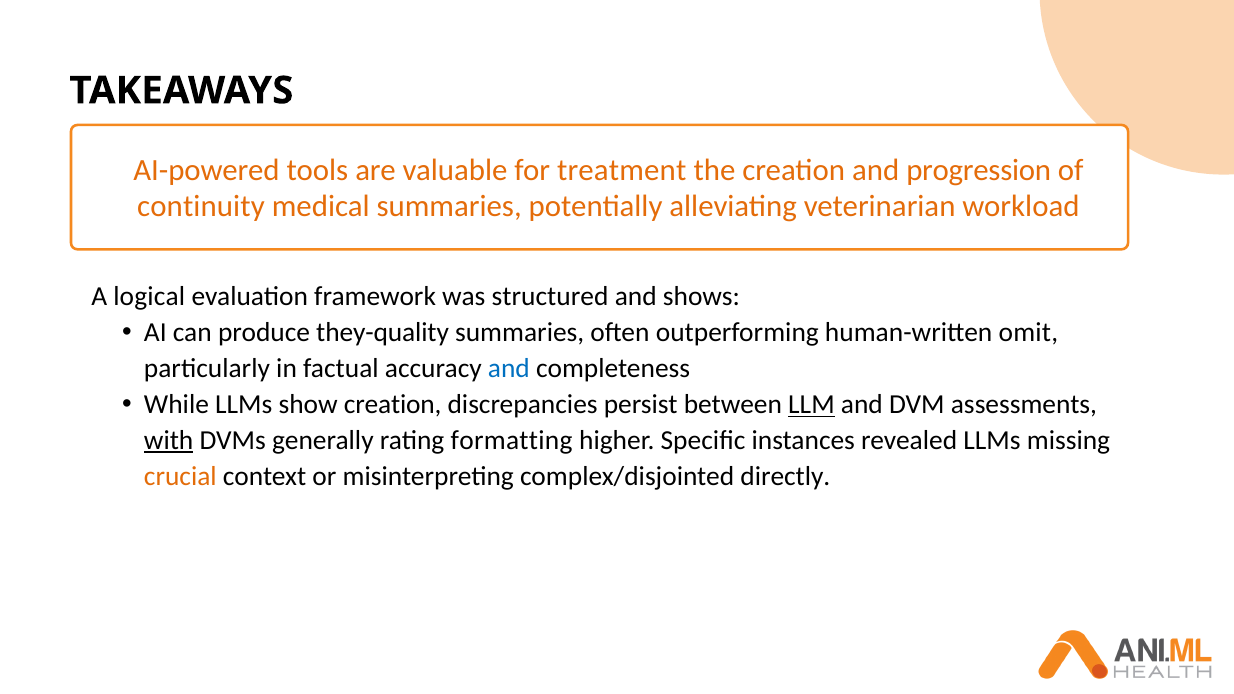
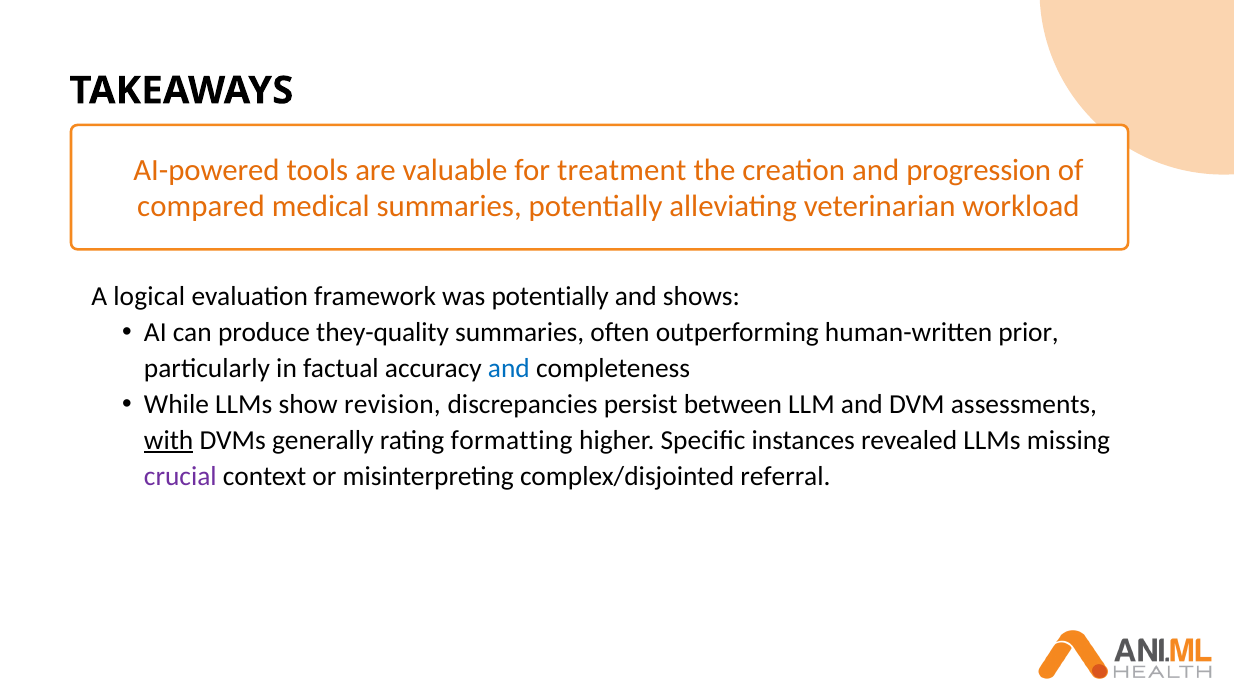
continuity: continuity -> compared (201, 207)
was structured: structured -> potentially (550, 297)
omit: omit -> prior (1029, 333)
show creation: creation -> revision (392, 405)
LLM underline: present -> none (811, 405)
crucial colour: orange -> purple (180, 477)
directly: directly -> referral (785, 477)
